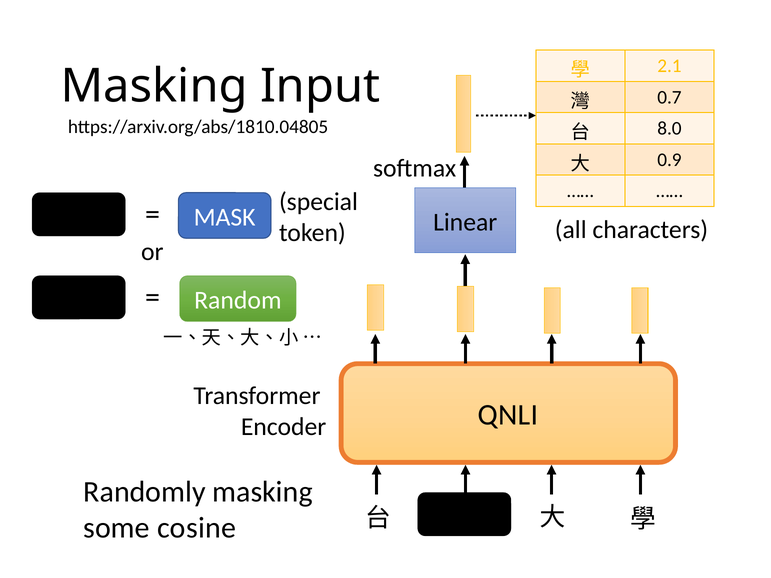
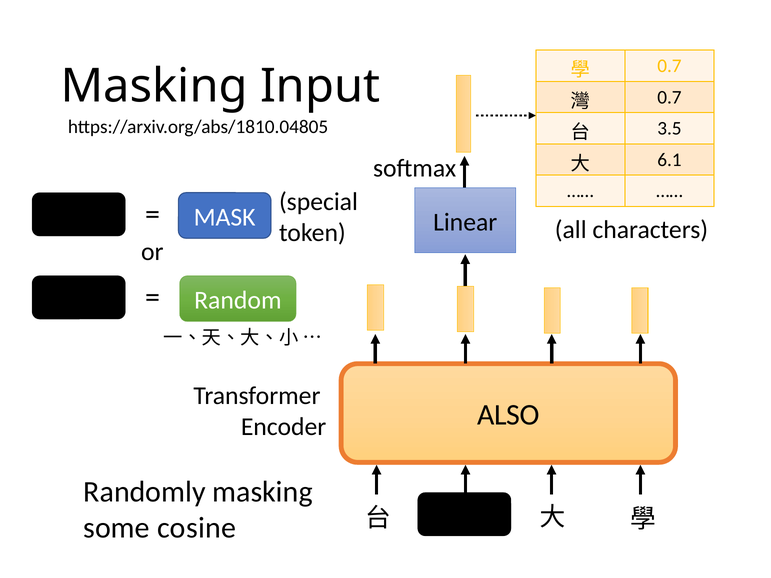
2.1: 2.1 -> 0.7 (669, 66)
8.0: 8.0 -> 3.5 (669, 129)
0.9: 0.9 -> 6.1 (669, 160)
QNLI: QNLI -> ALSO (508, 415)
